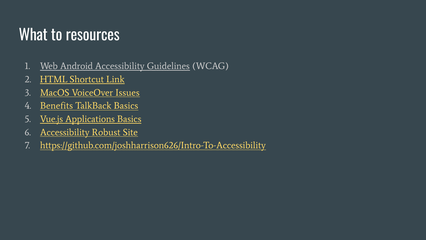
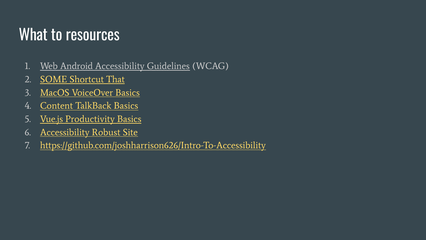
HTML: HTML -> SOME (54, 79)
Link: Link -> That (115, 79)
VoiceOver Issues: Issues -> Basics (128, 92)
Benefits: Benefits -> Content (57, 106)
Applications: Applications -> Productivity (90, 119)
